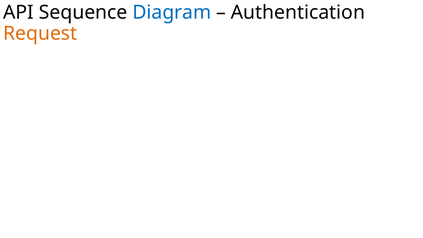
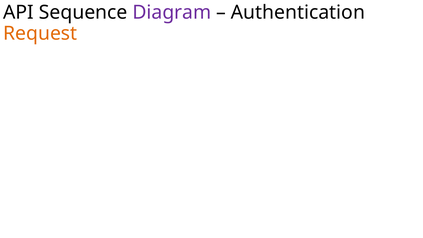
Diagram colour: blue -> purple (172, 12)
